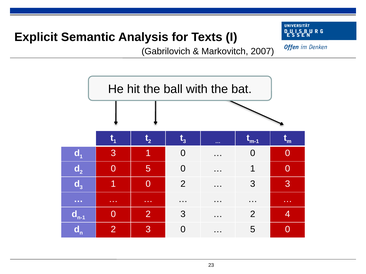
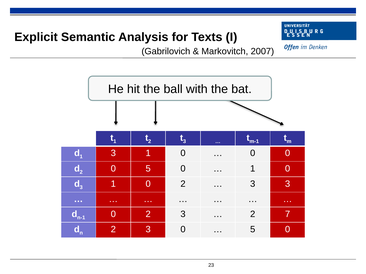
4: 4 -> 7 (288, 214)
